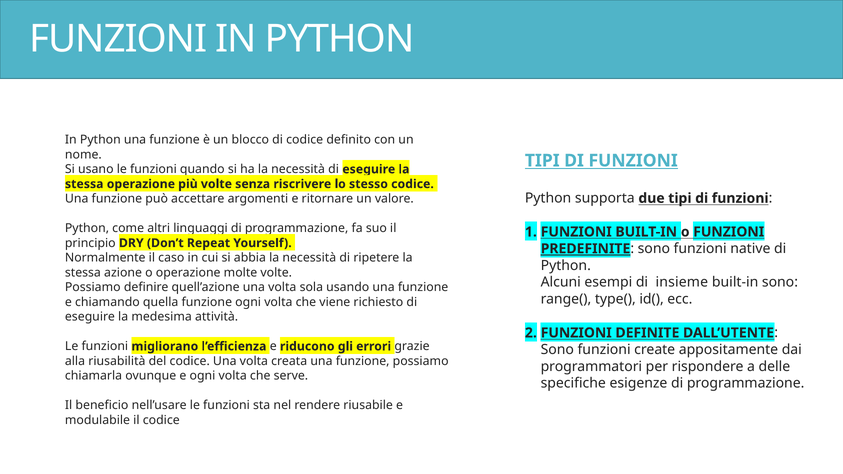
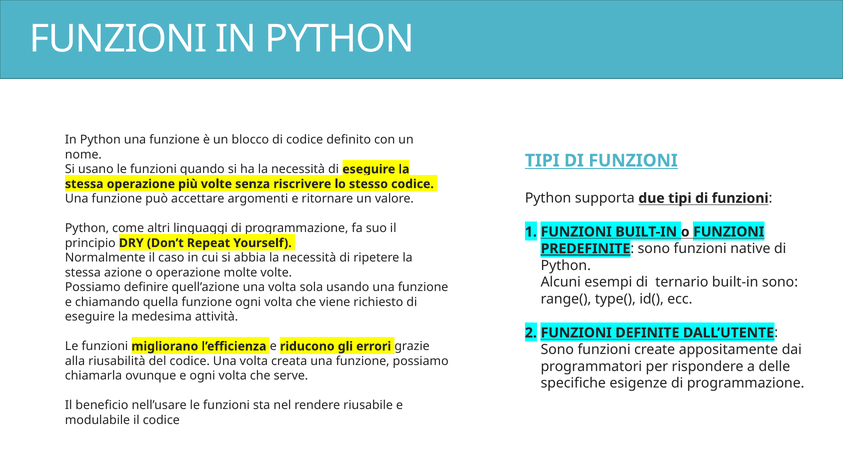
insieme: insieme -> ternario (682, 282)
